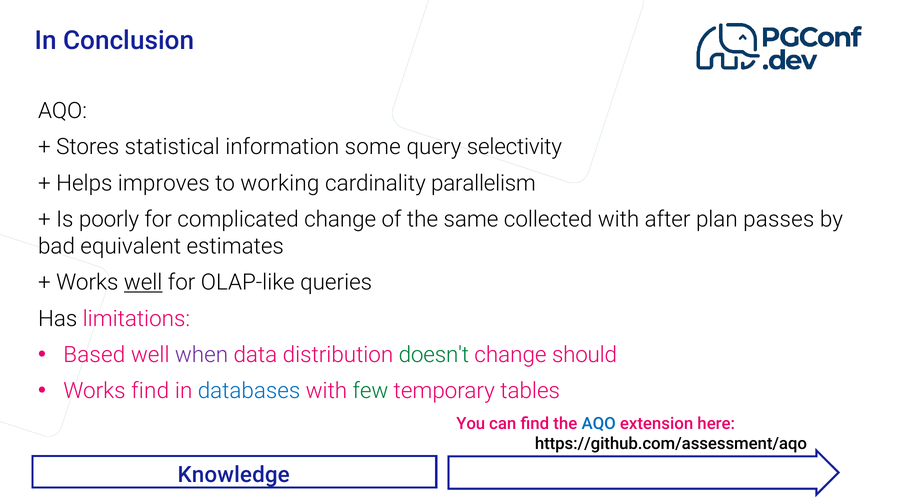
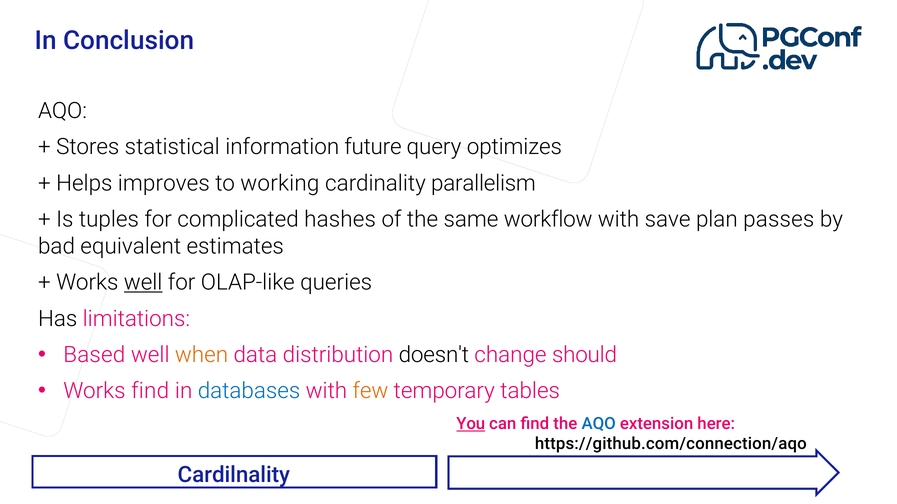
some: some -> future (373, 147)
selectivity: selectivity -> optimizes (514, 147)
poorly: poorly -> tuples (109, 220)
complicated change: change -> hashes (340, 220)
collected: collected -> workflow (548, 220)
after: after -> save (668, 220)
when colour: purple -> orange (202, 355)
doesn't colour: green -> black (434, 355)
few colour: green -> orange (370, 392)
You underline: none -> present (471, 424)
https://github.com/assessment/aqo: https://github.com/assessment/aqo -> https://github.com/connection/aqo (671, 444)
Knowledge: Knowledge -> Cardilnality (234, 475)
